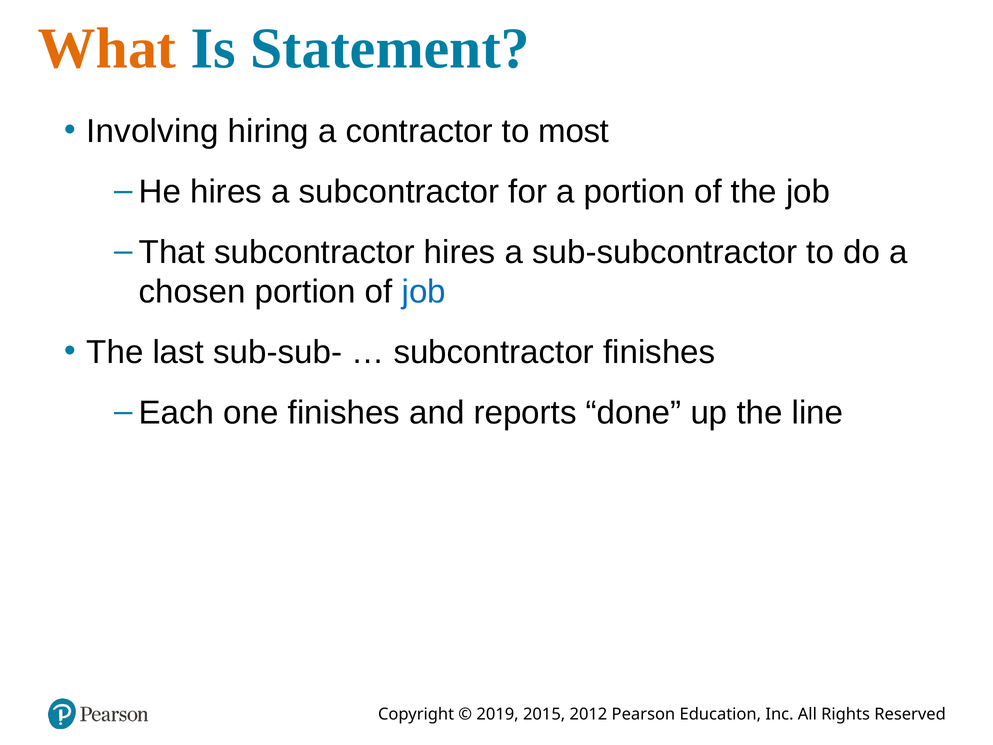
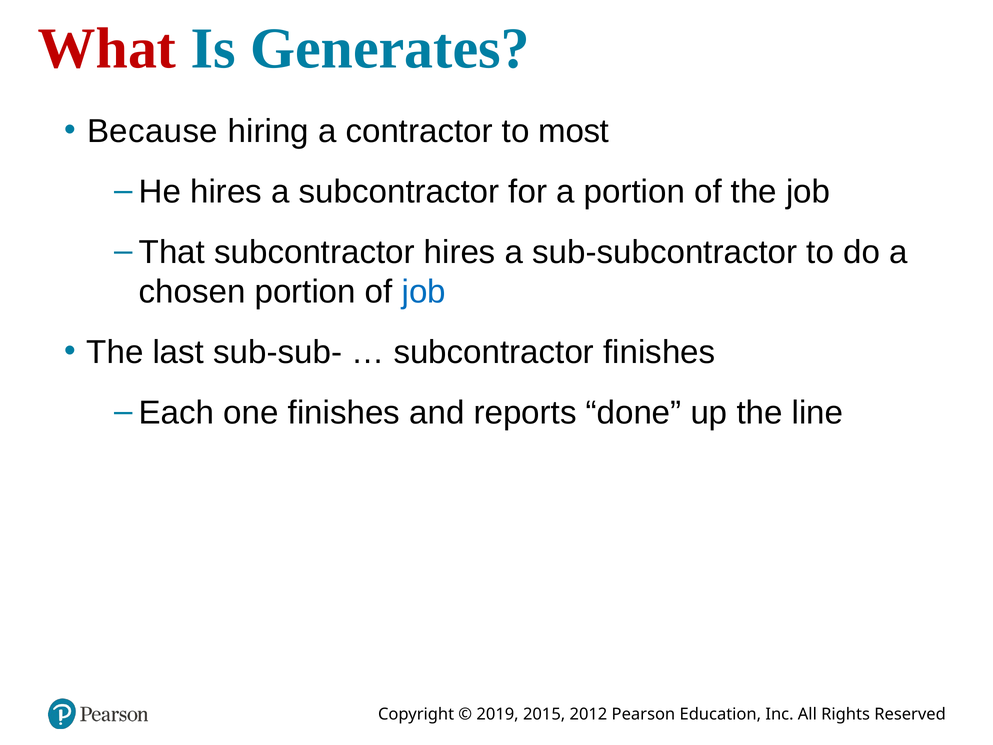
What colour: orange -> red (107, 49)
Statement: Statement -> Generates (390, 49)
Involving: Involving -> Because (152, 131)
